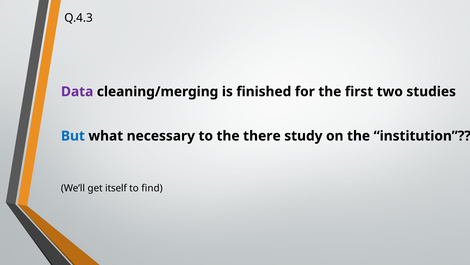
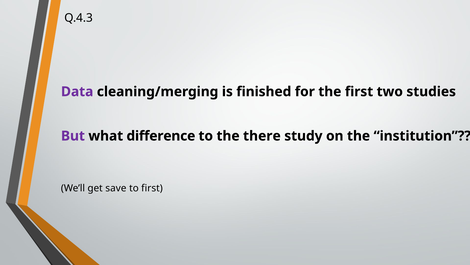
But colour: blue -> purple (73, 136)
necessary: necessary -> difference (161, 136)
itself: itself -> save (116, 188)
to find: find -> first (152, 188)
